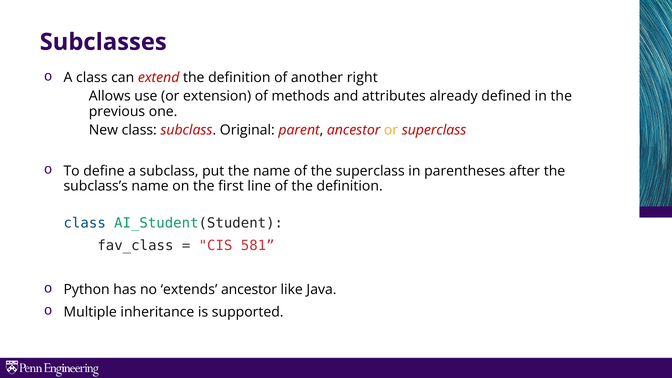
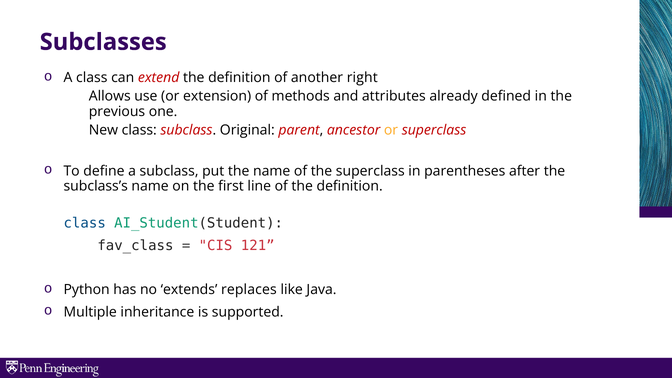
581: 581 -> 121 (258, 245)
extends ancestor: ancestor -> replaces (249, 290)
